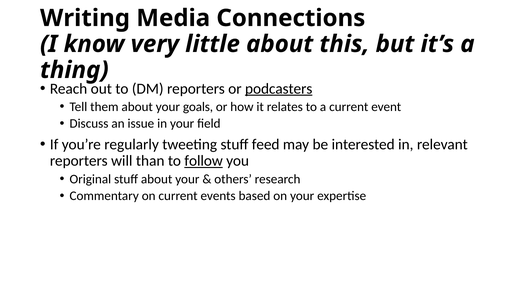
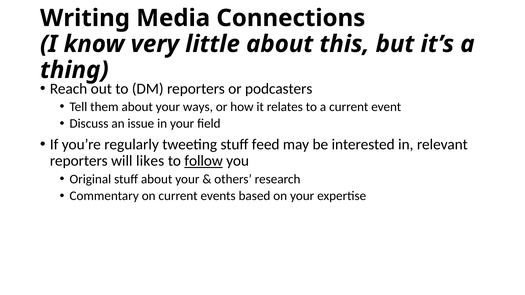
podcasters underline: present -> none (279, 89)
goals: goals -> ways (198, 107)
than: than -> likes (150, 161)
